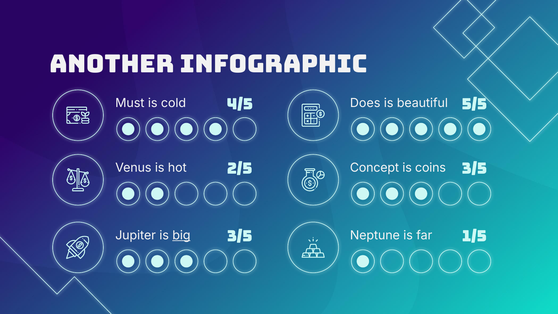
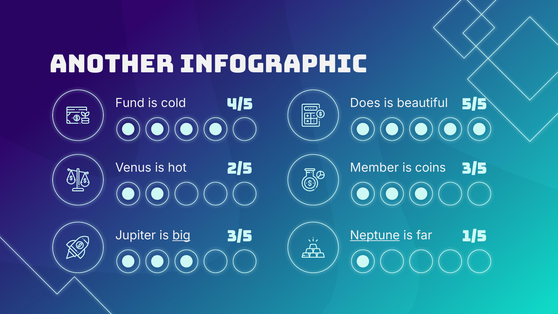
Must: Must -> Fund (130, 103)
Concept: Concept -> Member (374, 168)
Neptune underline: none -> present (375, 235)
